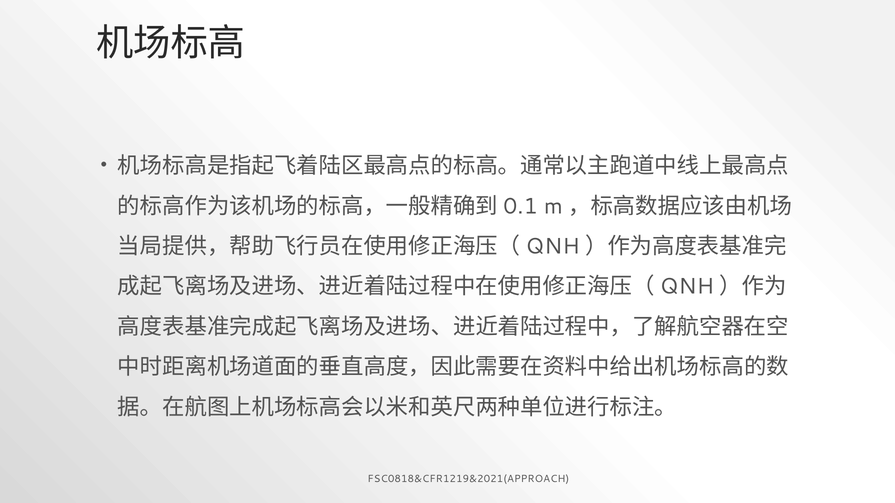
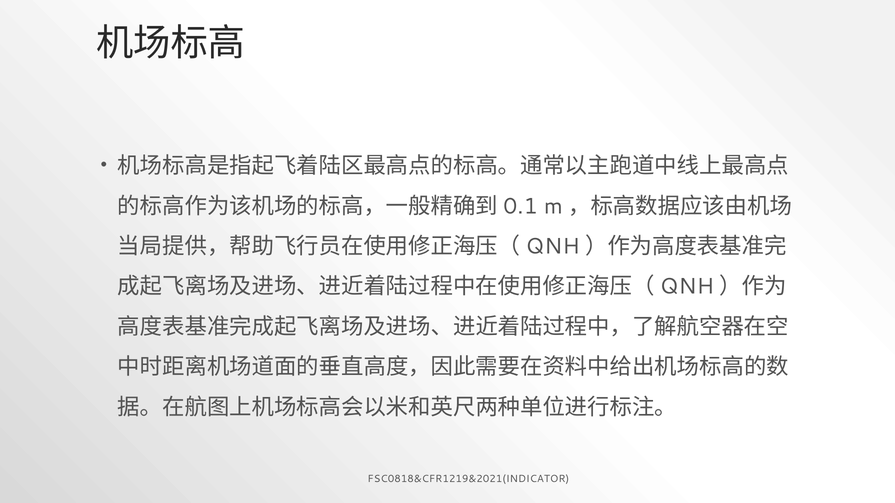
FSC0818&CFR1219&2021(APPROACH: FSC0818&CFR1219&2021(APPROACH -> FSC0818&CFR1219&2021(INDICATOR (468, 480)
